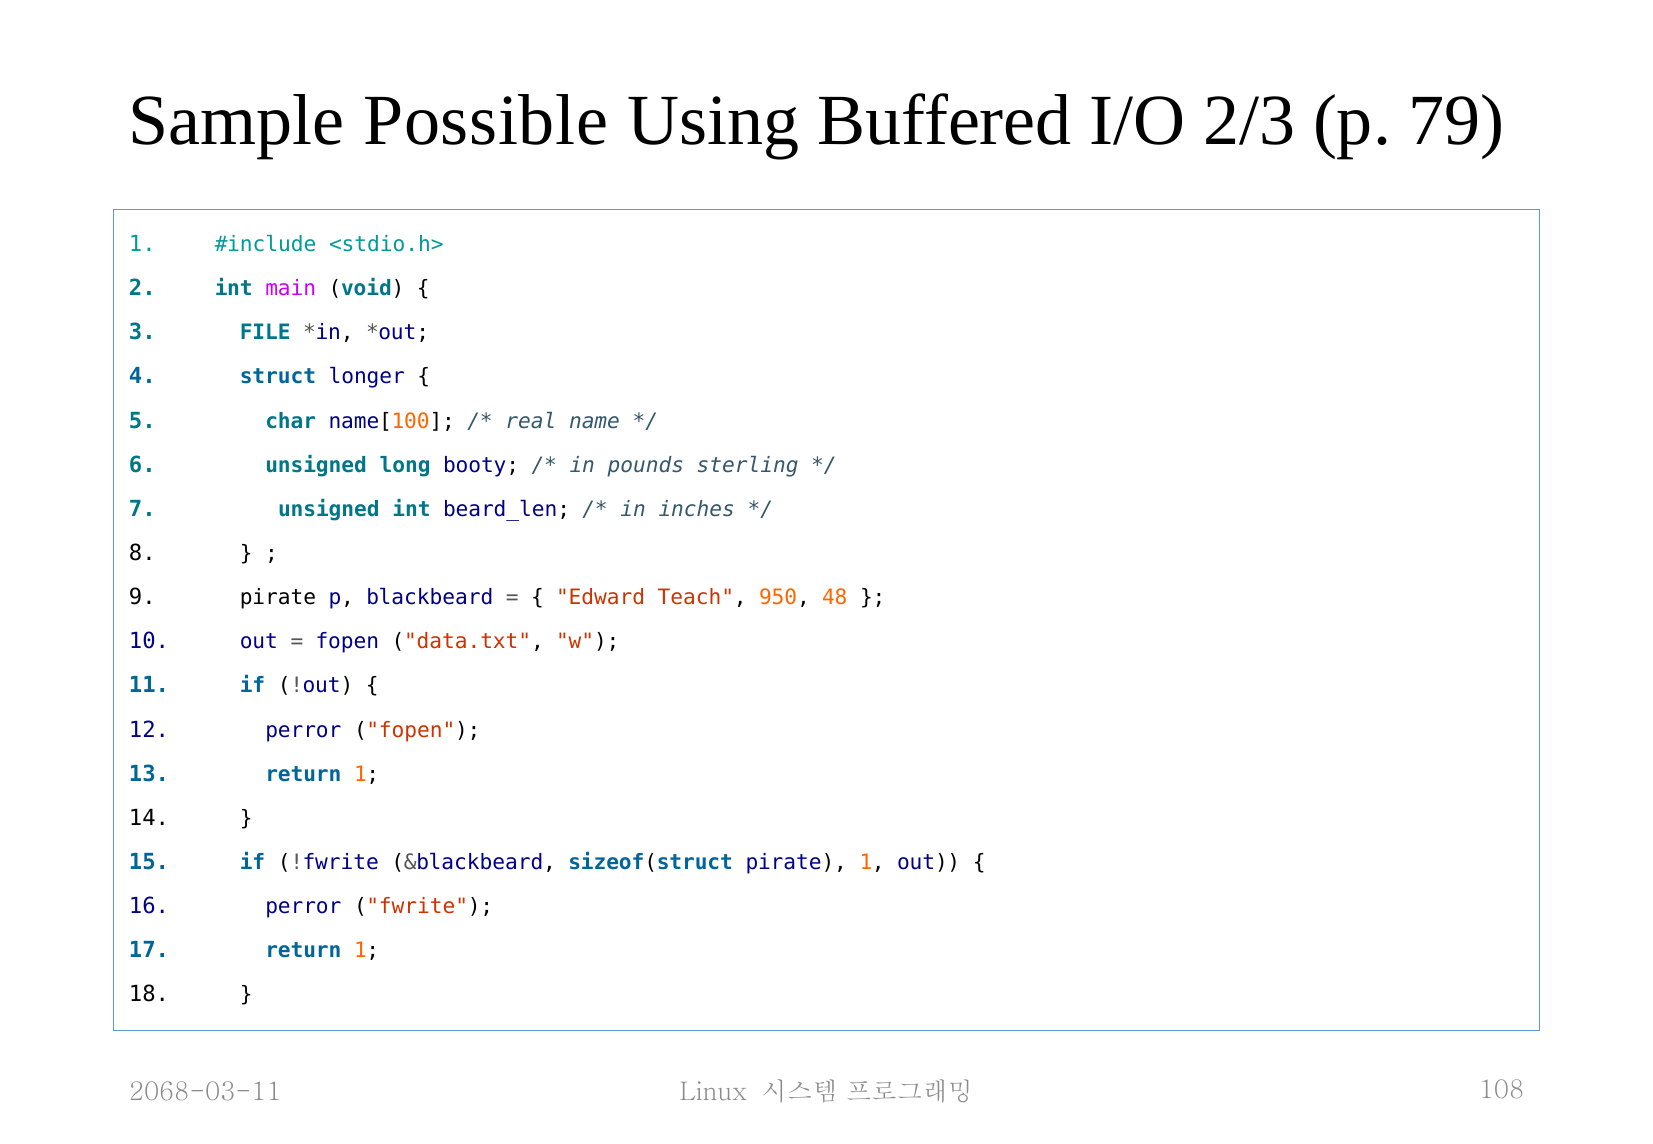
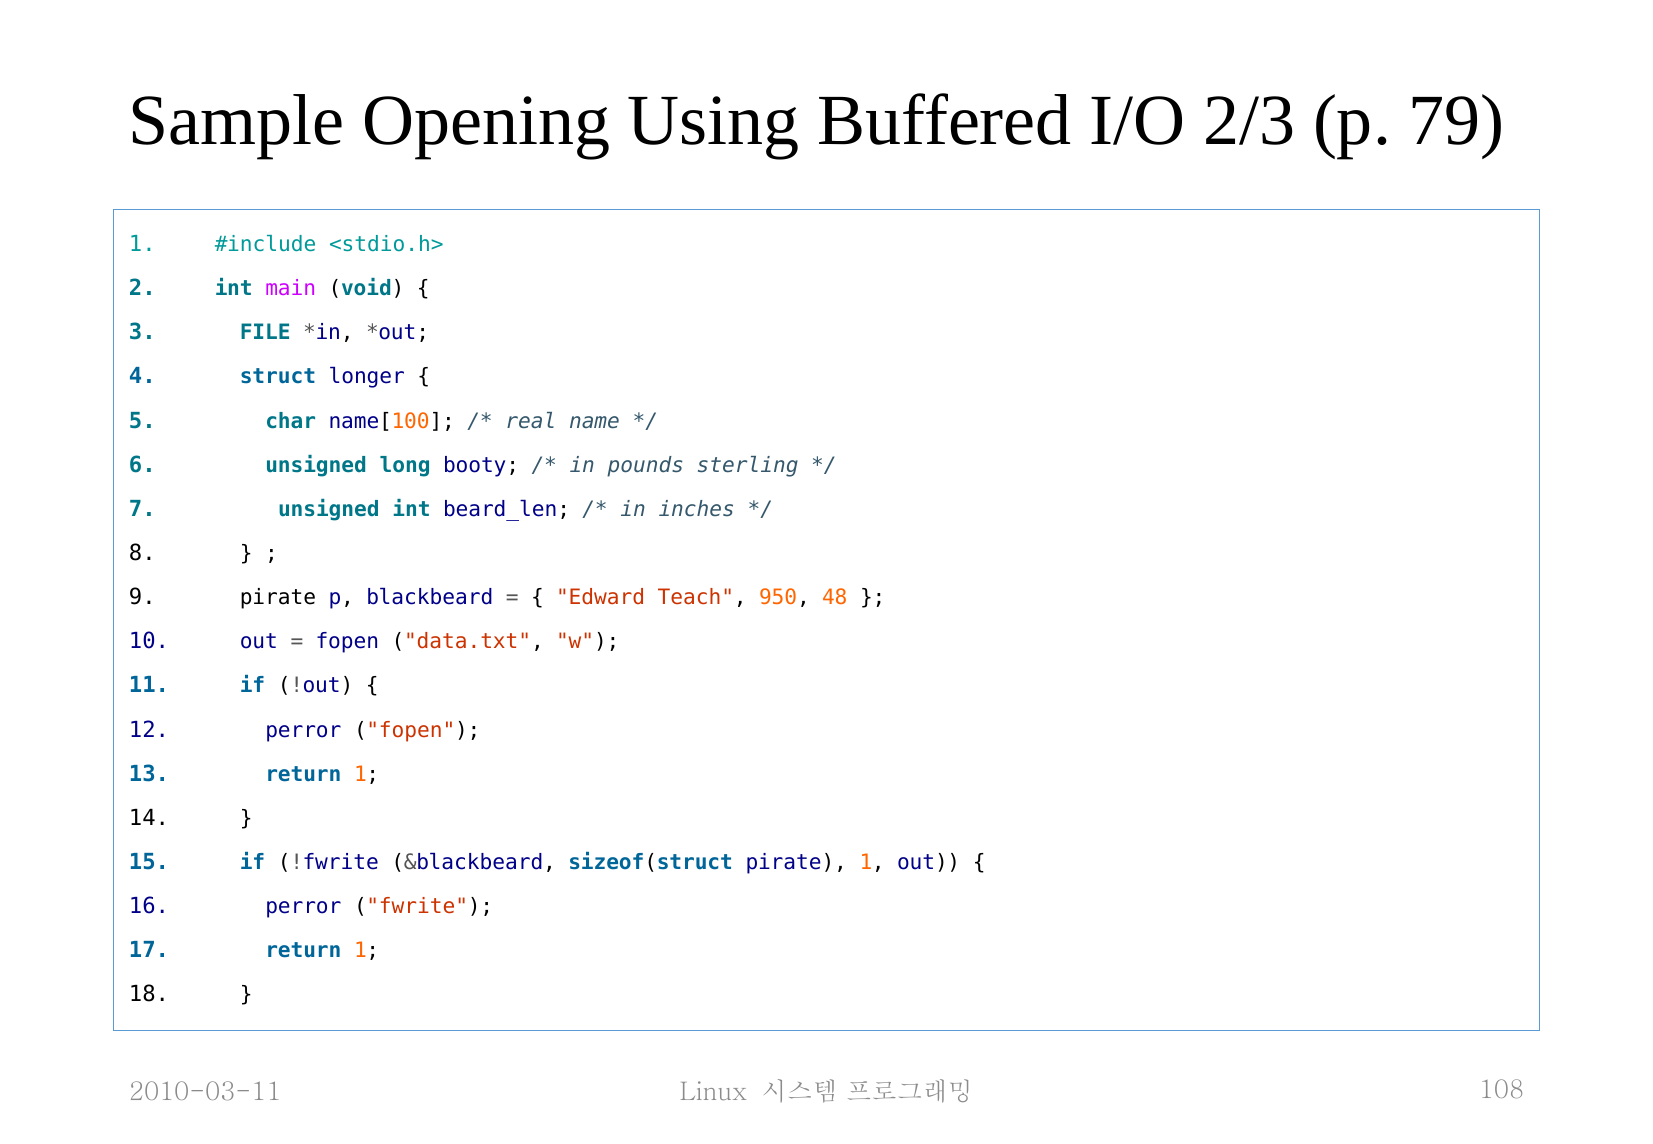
Possible: Possible -> Opening (486, 121)
2068-03-11: 2068-03-11 -> 2010-03-11 (205, 1093)
